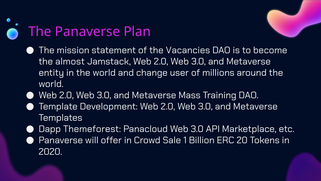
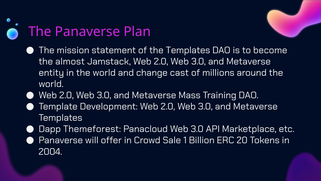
the Vacancies: Vacancies -> Templates (188, 50)
user: user -> cast (179, 73)
2020: 2020 -> 2004 (50, 151)
